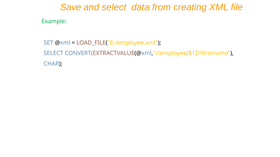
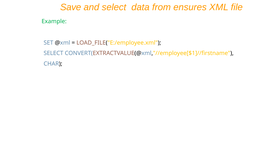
creating: creating -> ensures (190, 7)
